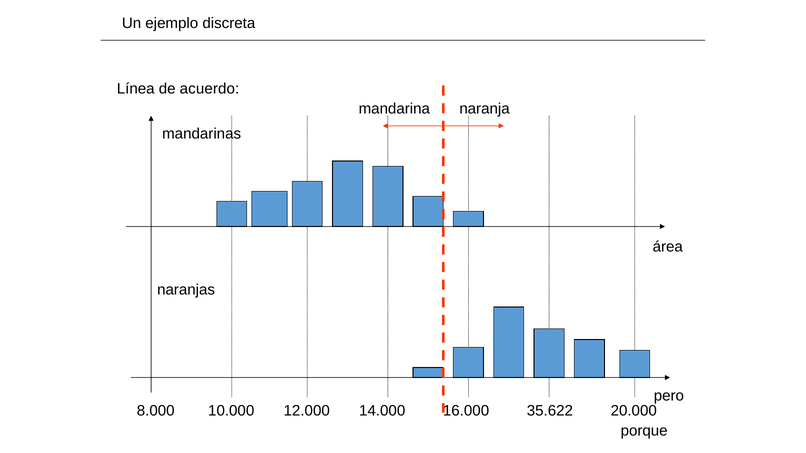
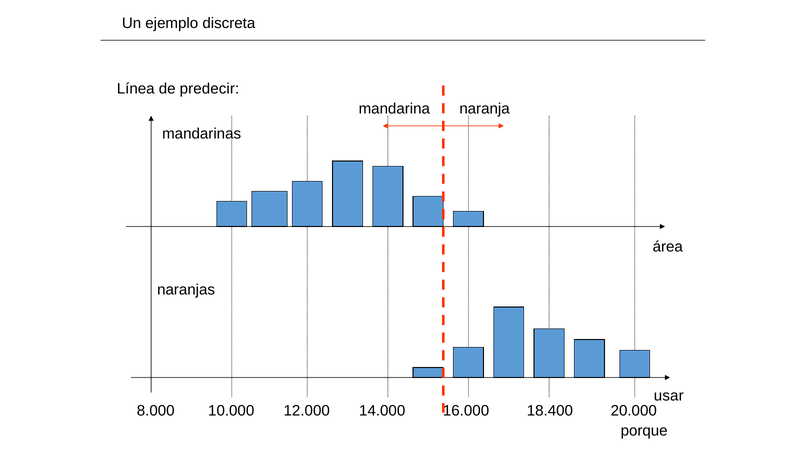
acuerdo: acuerdo -> predecir (209, 89)
pero: pero -> usar (669, 396)
35.622: 35.622 -> 18.400 (550, 411)
